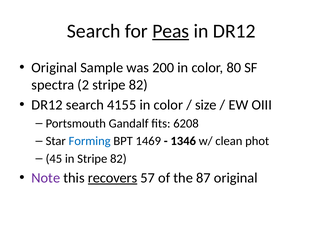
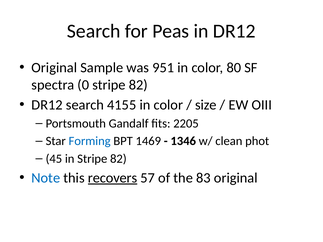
Peas underline: present -> none (171, 31)
200: 200 -> 951 (163, 68)
2: 2 -> 0 (83, 85)
6208: 6208 -> 2205 (186, 124)
Note colour: purple -> blue (46, 178)
87: 87 -> 83 (203, 178)
